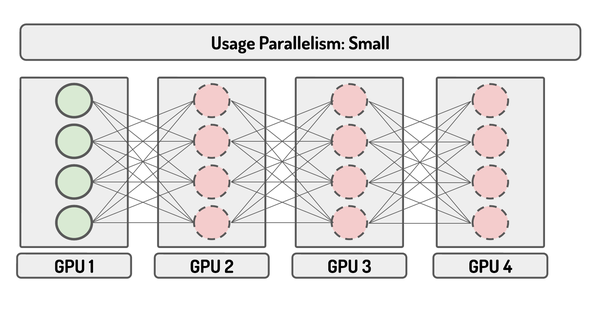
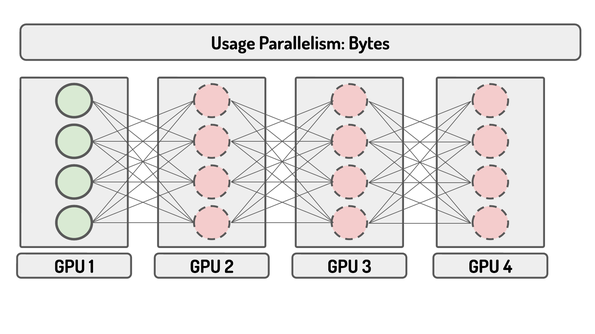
Small: Small -> Bytes (369, 44)
